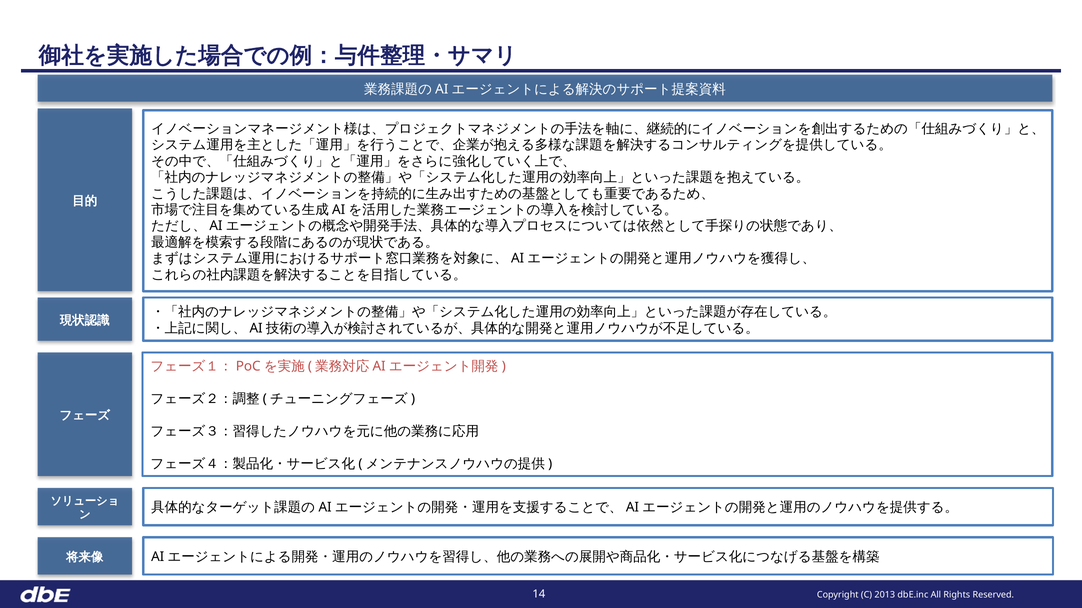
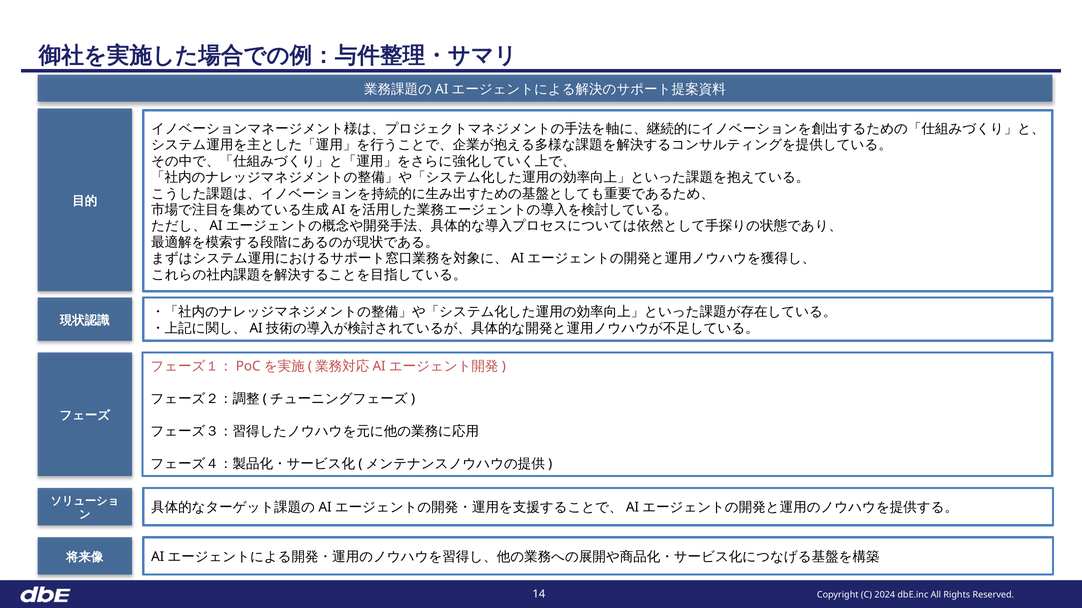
2013: 2013 -> 2024 (885, 595)
